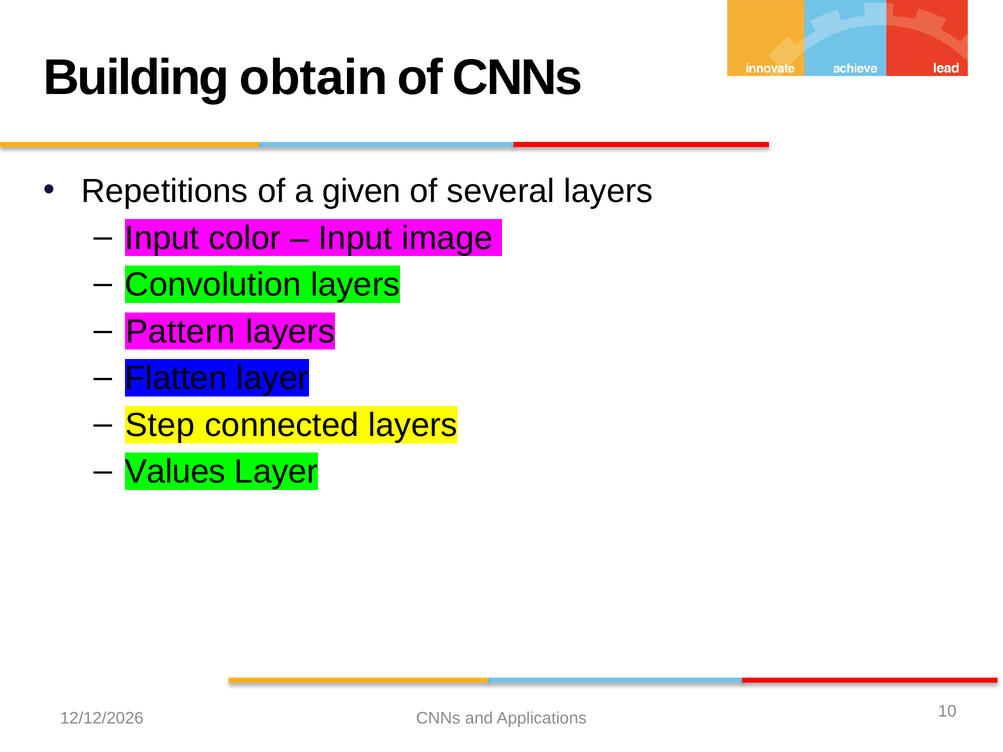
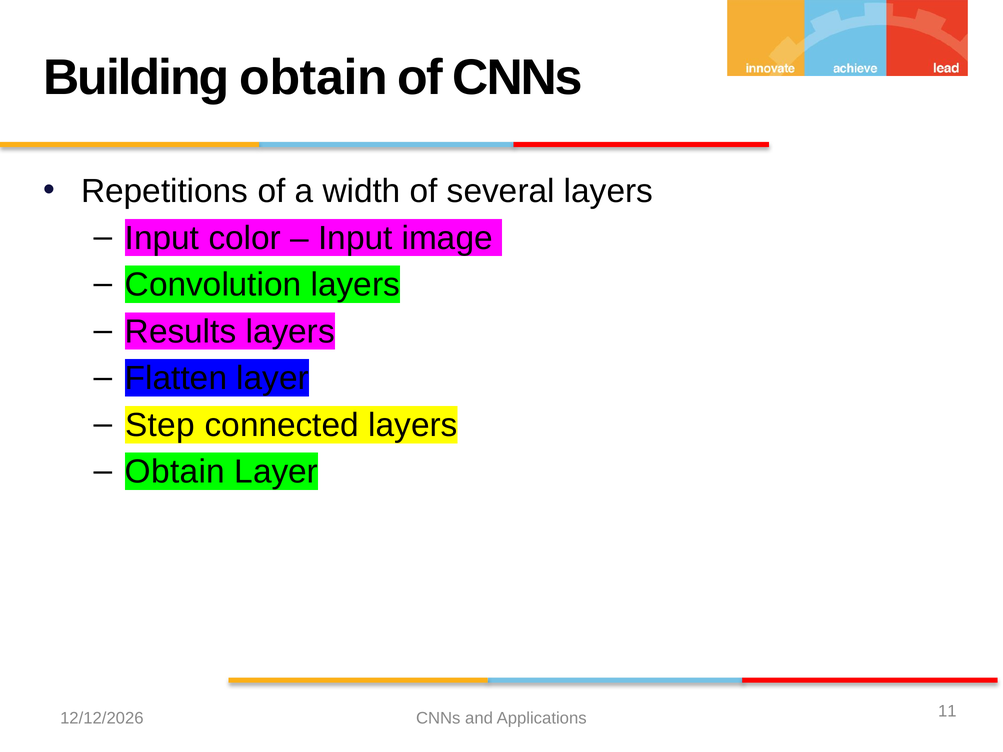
given: given -> width (362, 191)
Pattern: Pattern -> Results (181, 332)
Values: Values -> Obtain (175, 472)
10: 10 -> 11 (947, 712)
